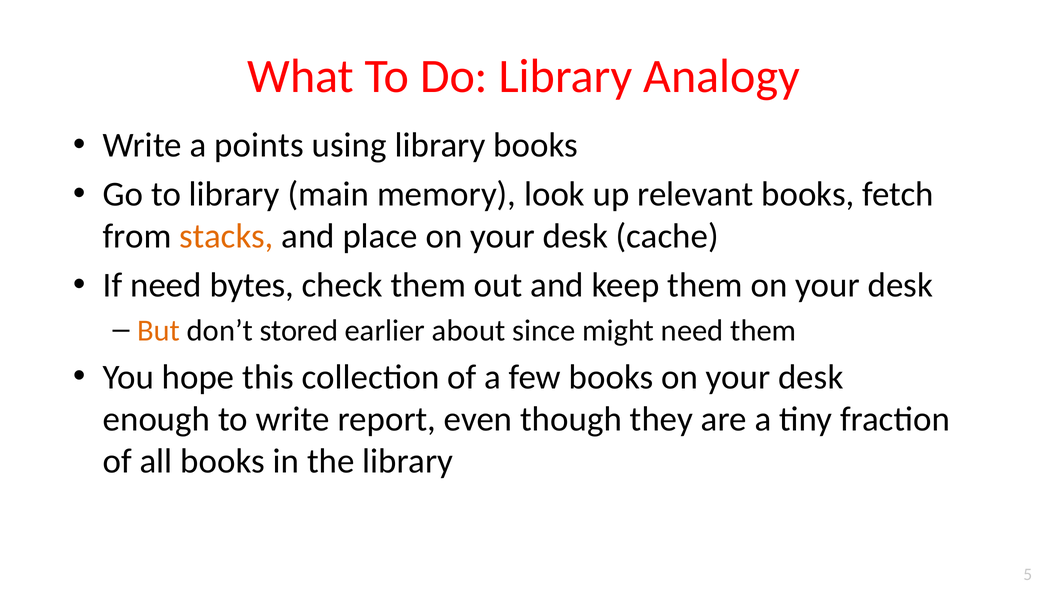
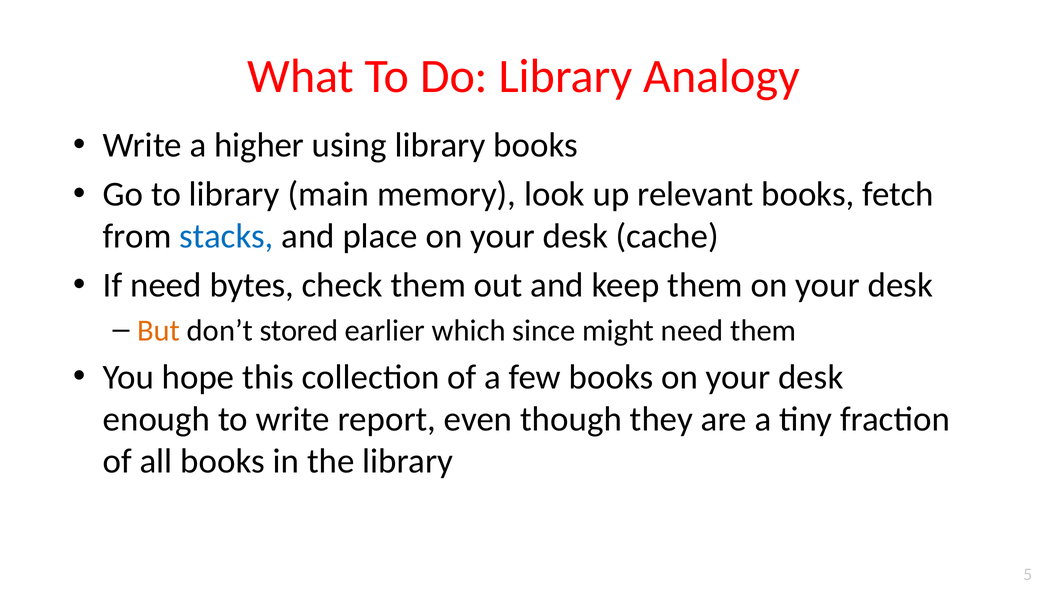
points: points -> higher (259, 145)
stacks colour: orange -> blue (226, 236)
about: about -> which (469, 330)
